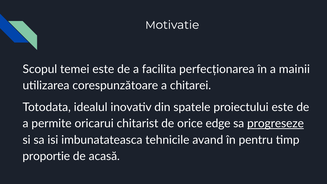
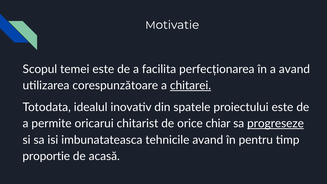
a mainii: mainii -> avand (294, 69)
chitarei underline: none -> present (191, 86)
edge: edge -> chiar (218, 124)
